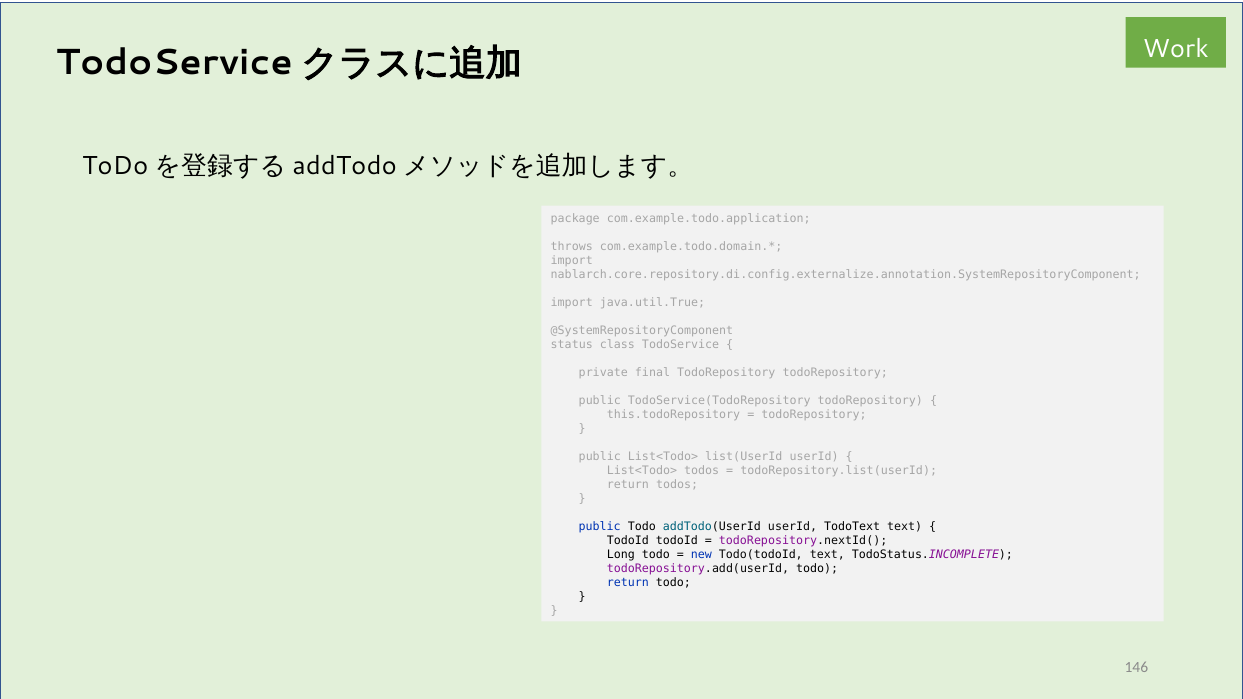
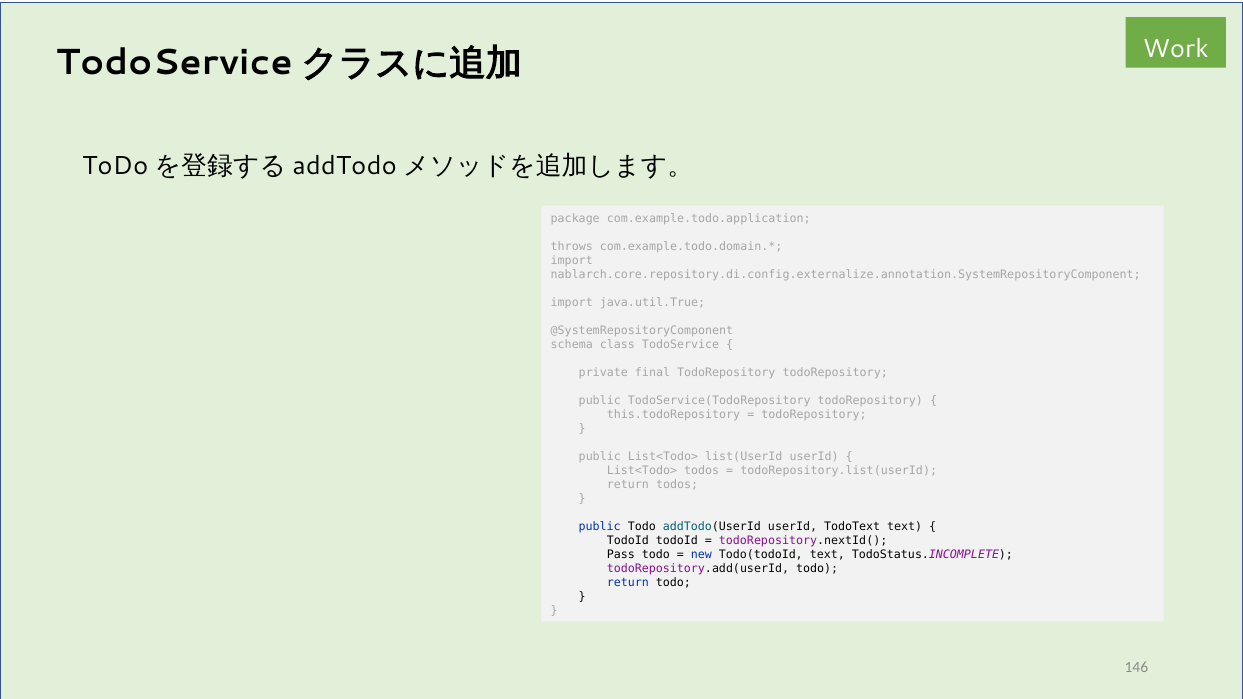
status: status -> schema (572, 344)
Long: Long -> Pass (621, 555)
